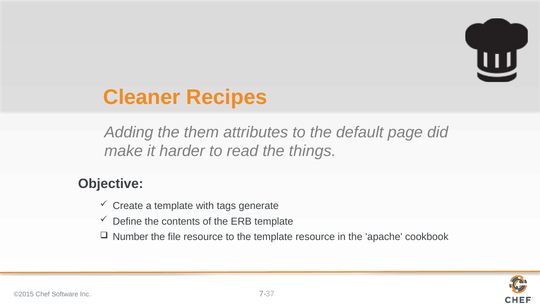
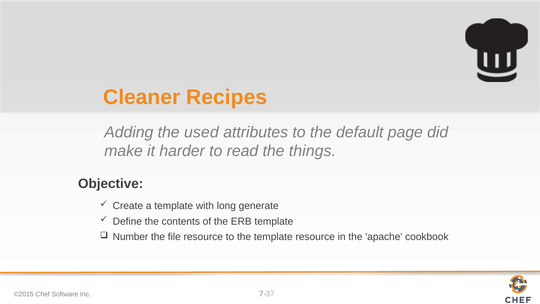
them: them -> used (201, 132)
tags: tags -> long (226, 206)
